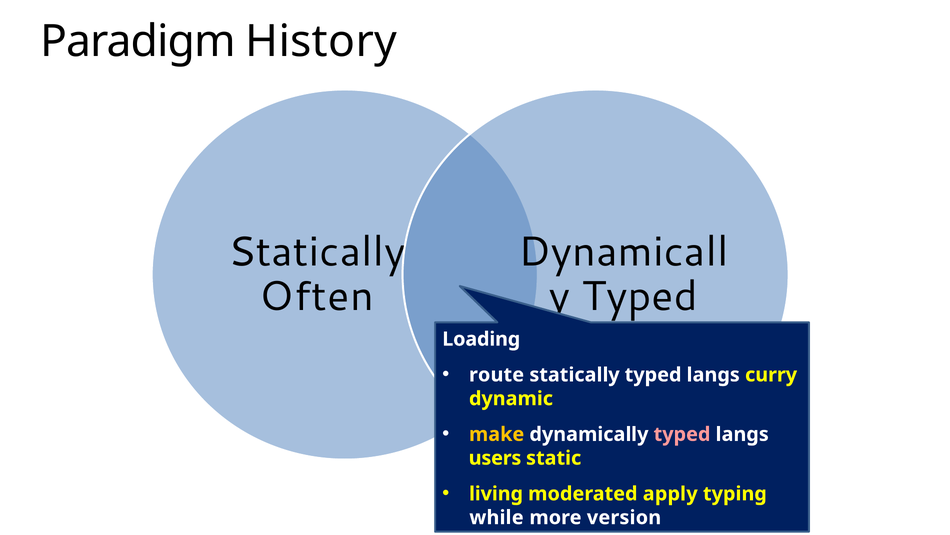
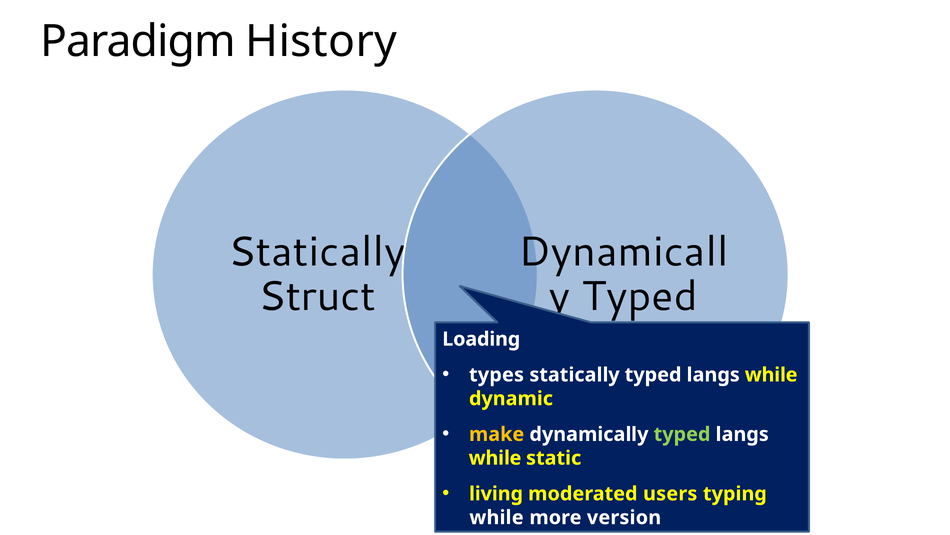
Often: Often -> Struct (317, 296)
route: route -> types (496, 374)
statically typed langs curry: curry -> while (771, 374)
typed colour: pink -> light green (682, 434)
users: users -> while (495, 458)
apply: apply -> users (670, 493)
